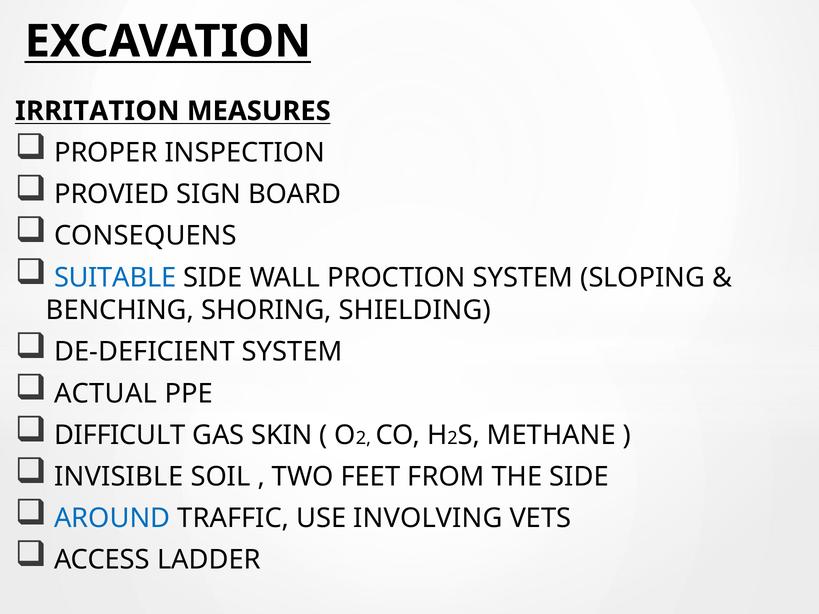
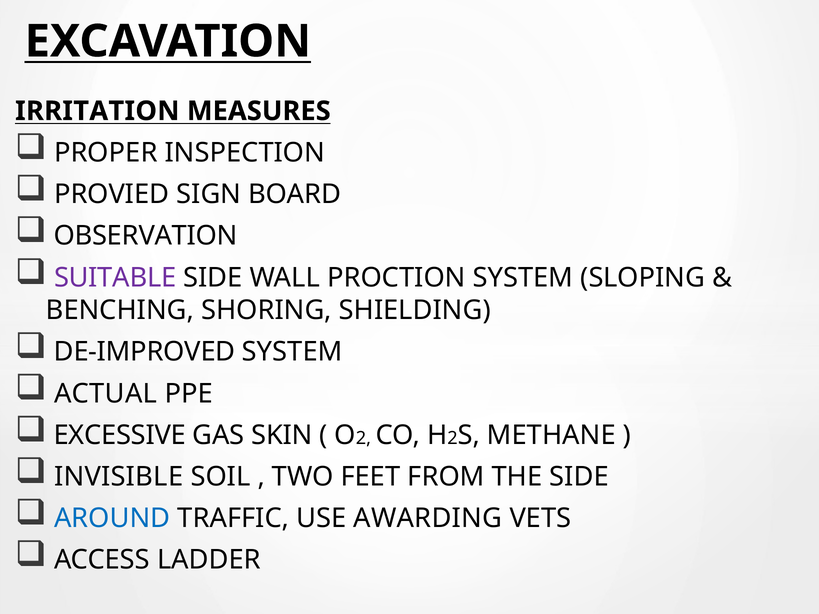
CONSEQUENS: CONSEQUENS -> OBSERVATION (146, 236)
SUITABLE colour: blue -> purple (115, 278)
DE-DEFICIENT: DE-DEFICIENT -> DE-IMPROVED (145, 352)
DIFFICULT: DIFFICULT -> EXCESSIVE (120, 435)
INVOLVING: INVOLVING -> AWARDING (428, 519)
